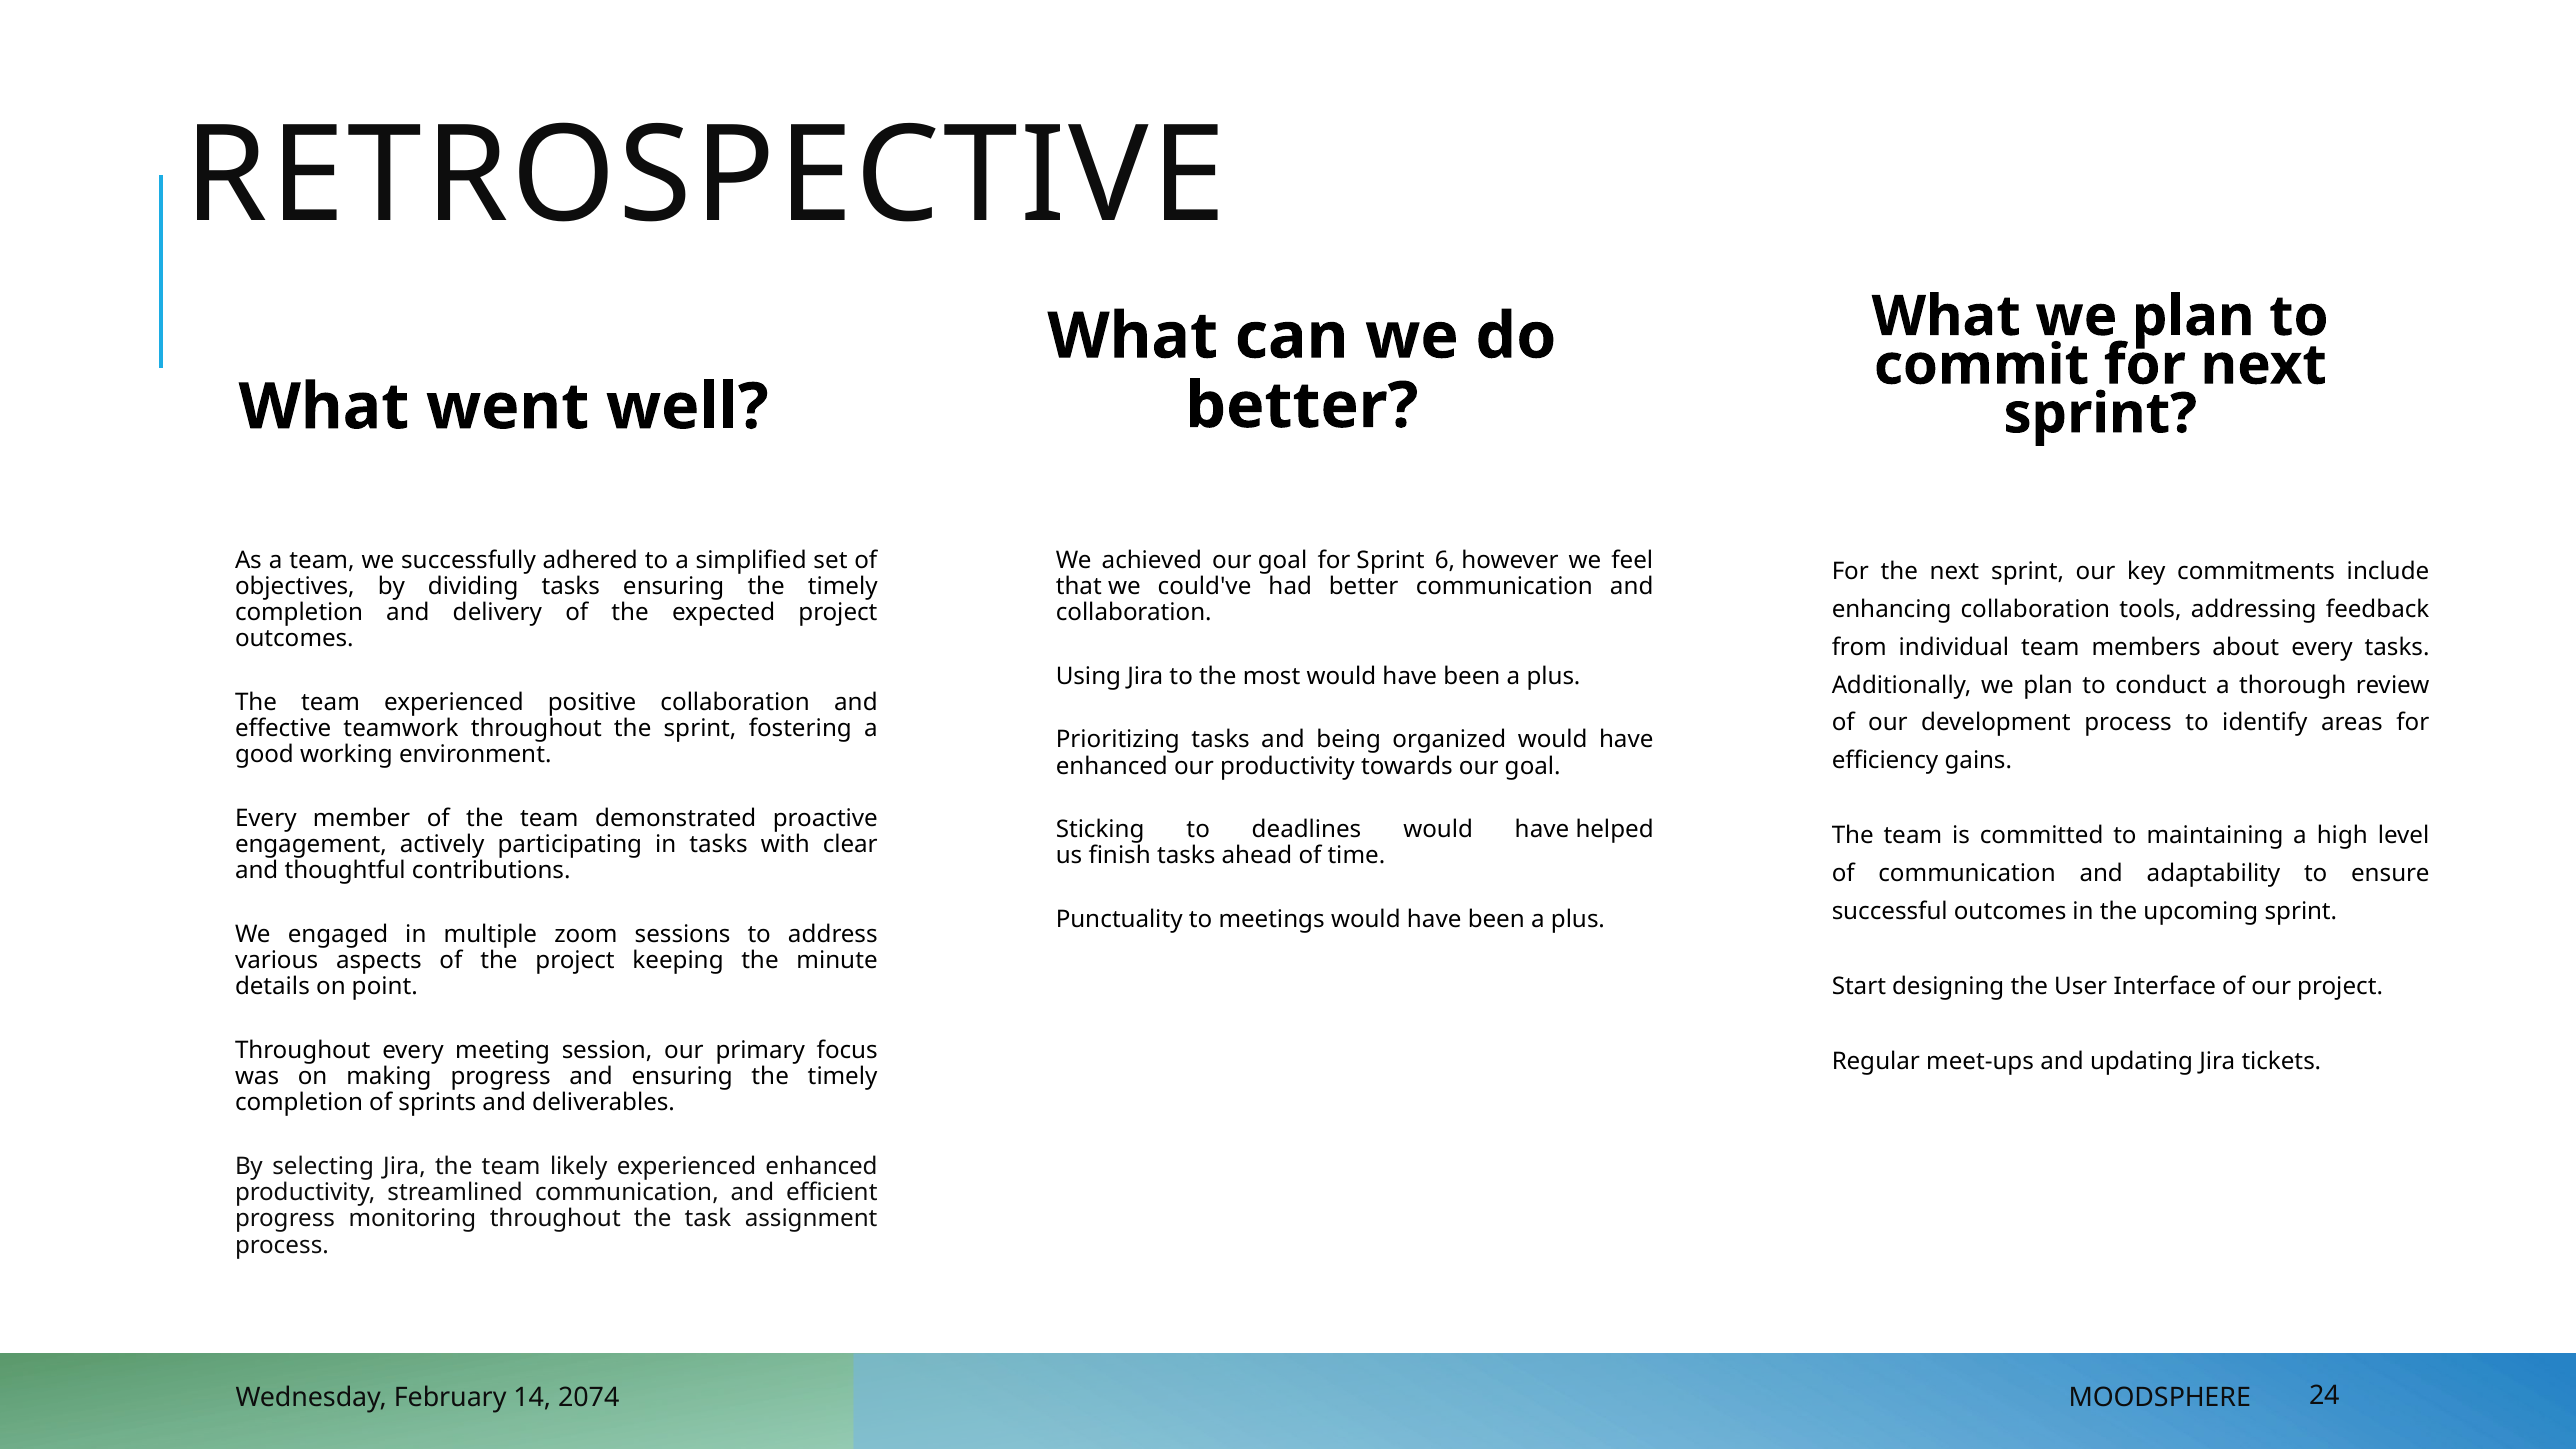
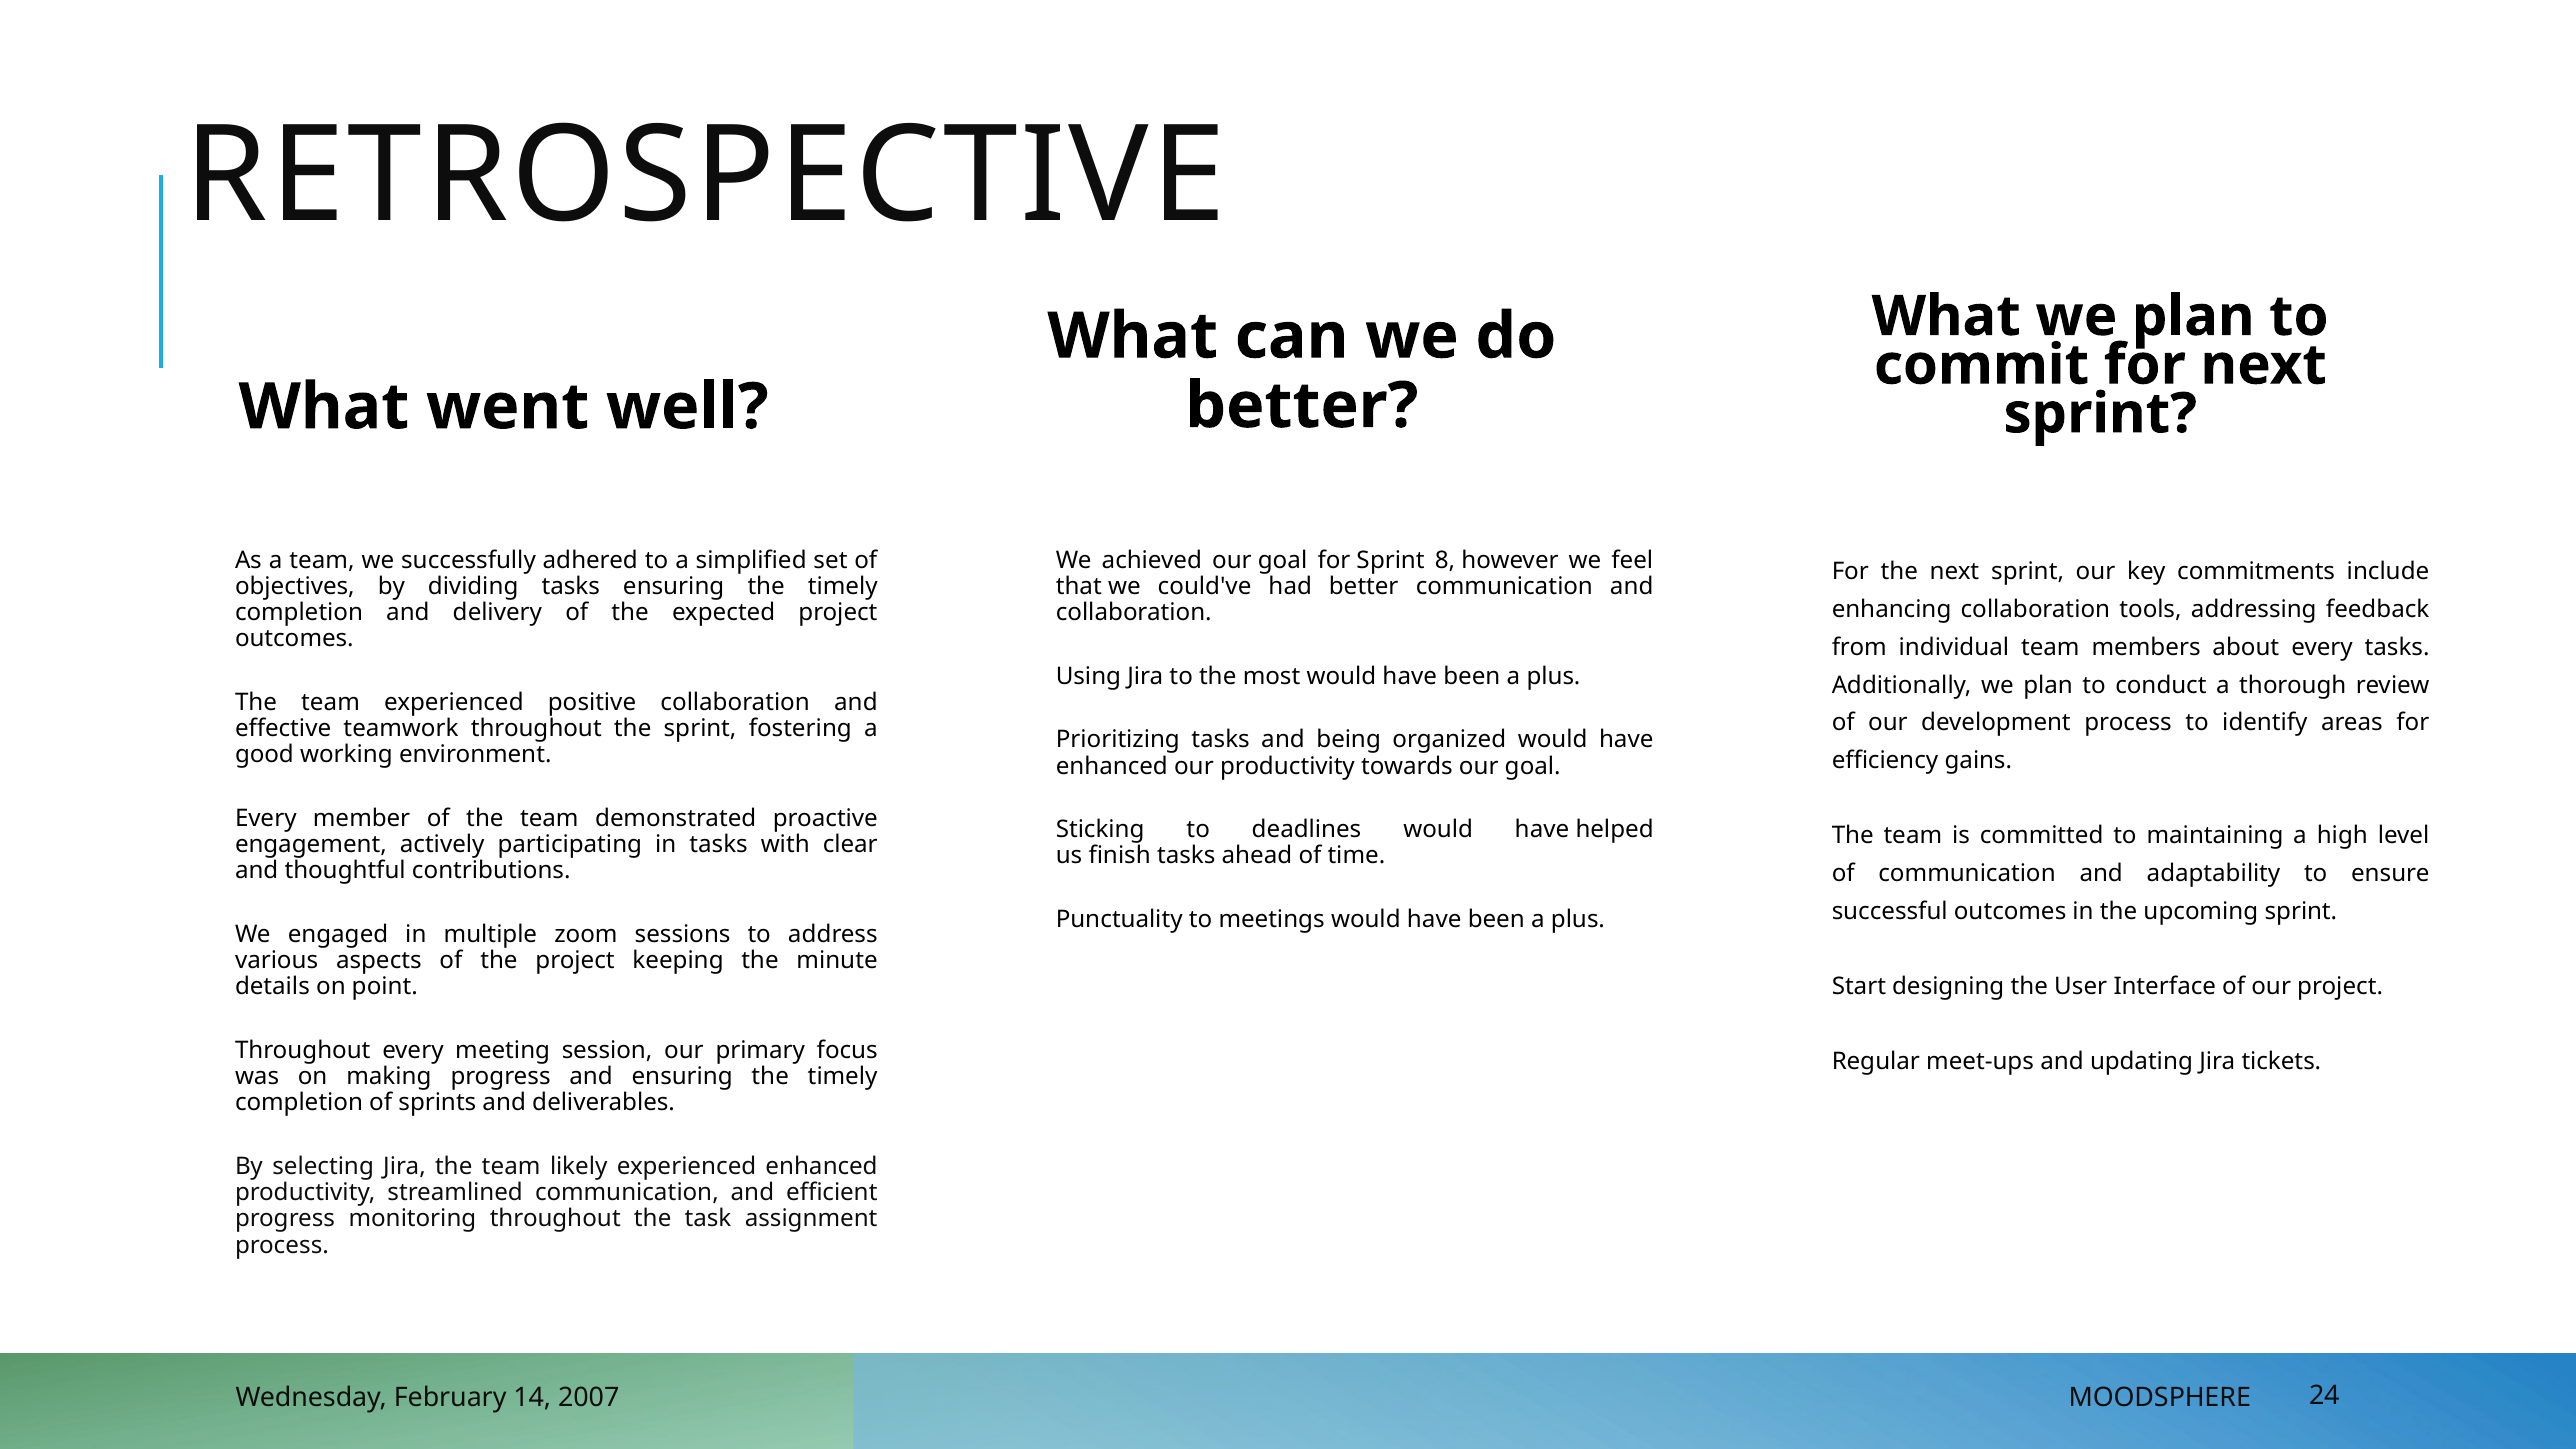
6: 6 -> 8 (1445, 560)
2074: 2074 -> 2007 (589, 1398)
